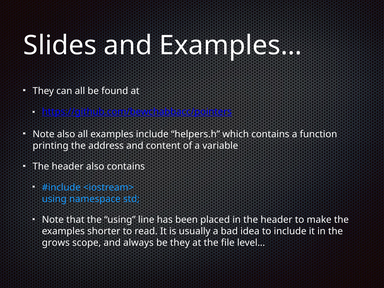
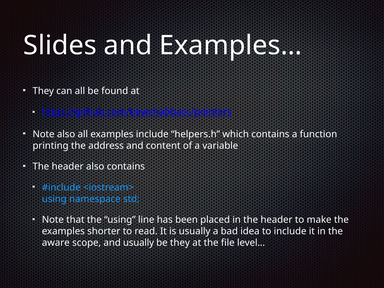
grows: grows -> aware (56, 243)
and always: always -> usually (139, 243)
